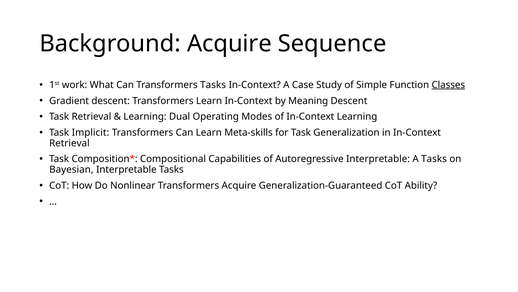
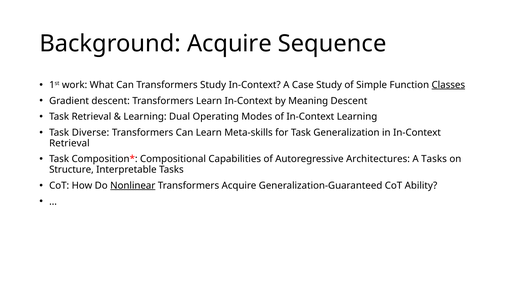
Transformers Tasks: Tasks -> Study (213, 85)
Implicit: Implicit -> Diverse (90, 132)
Autoregressive Interpretable: Interpretable -> Architectures (378, 159)
Bayesian: Bayesian -> Structure (71, 169)
Nonlinear underline: none -> present (133, 185)
